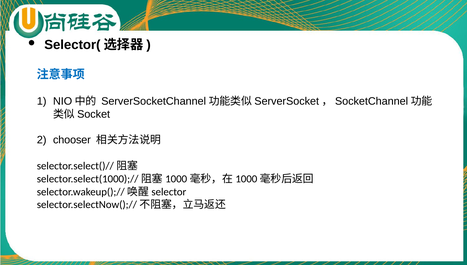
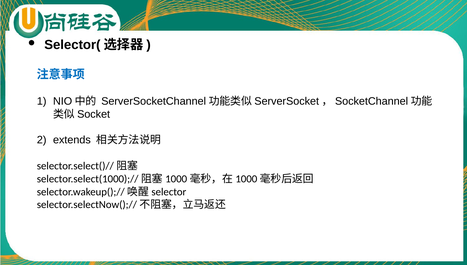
chooser: chooser -> extends (72, 140)
